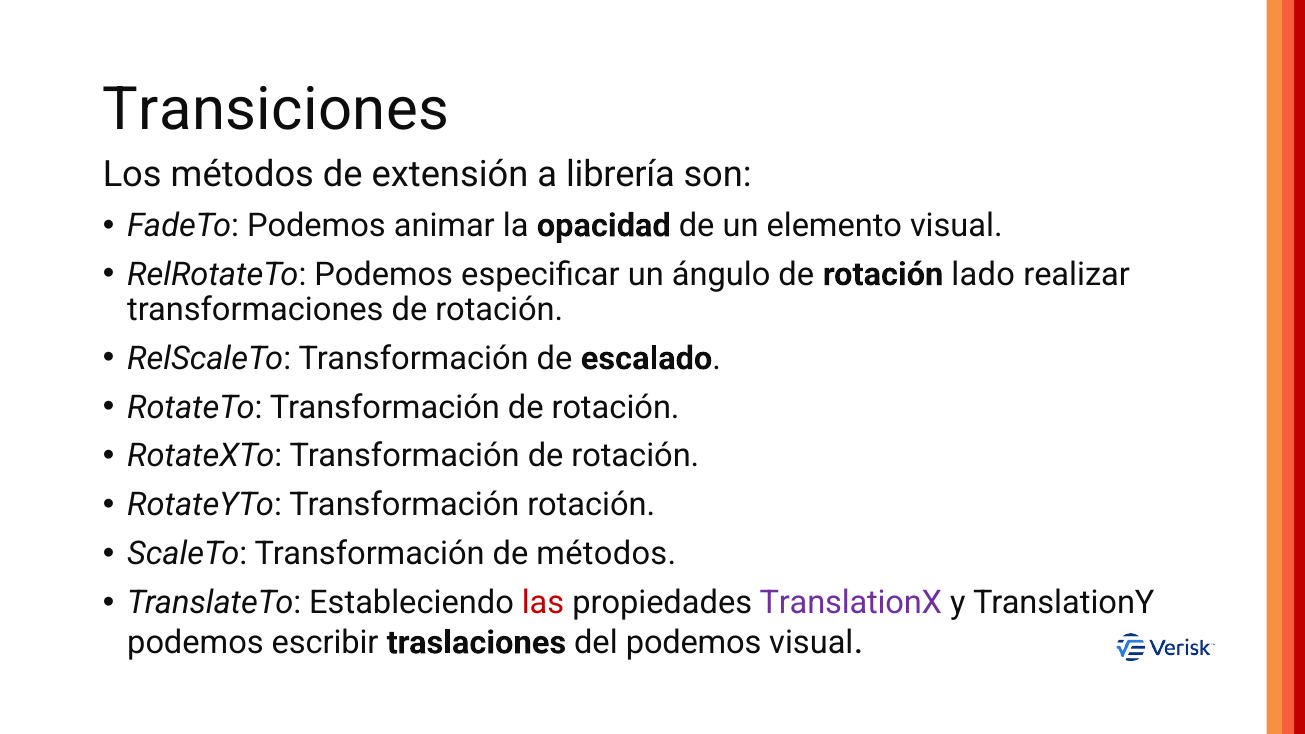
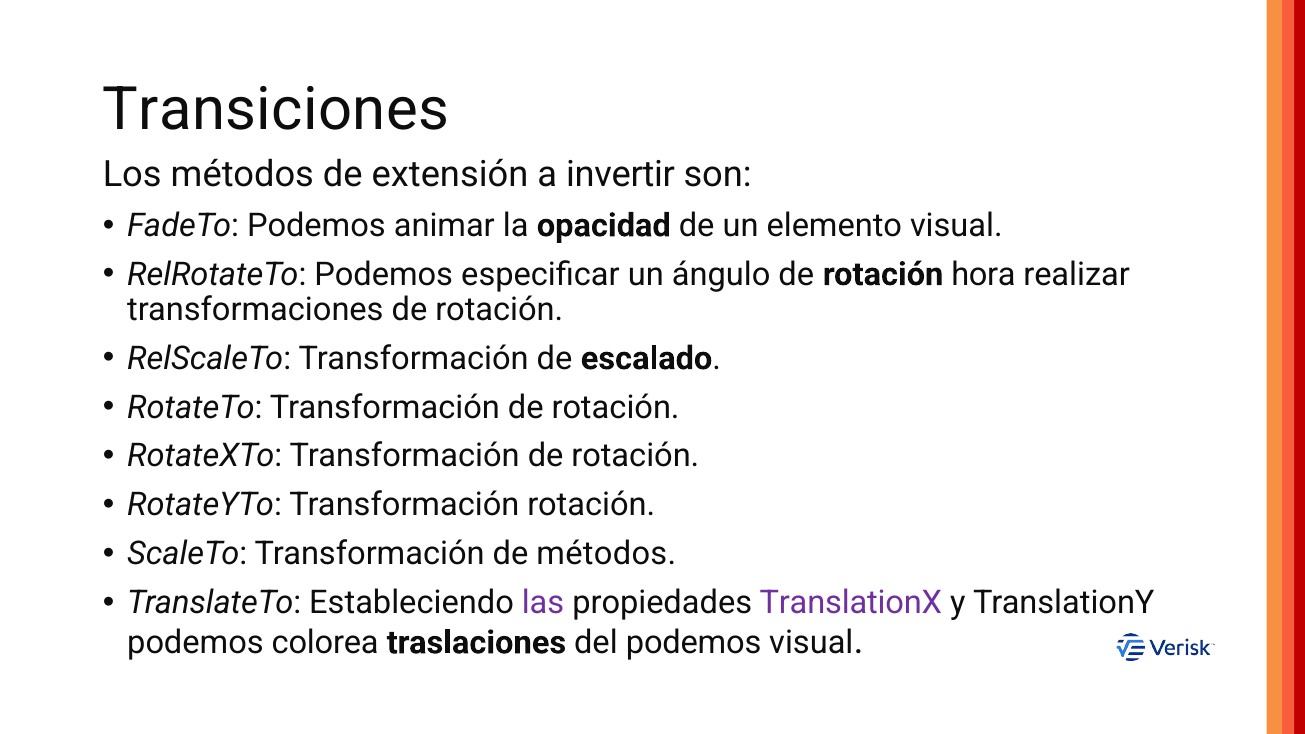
librería: librería -> invertir (621, 175)
lado: lado -> hora (983, 274)
las colour: red -> purple (543, 603)
escribir: escribir -> colorea (325, 643)
